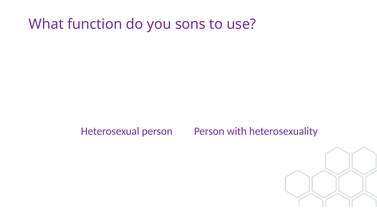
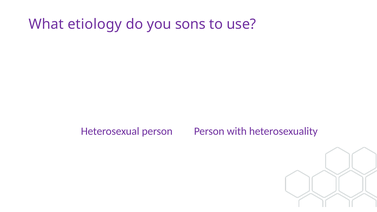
function: function -> etiology (95, 24)
